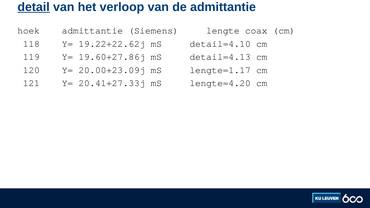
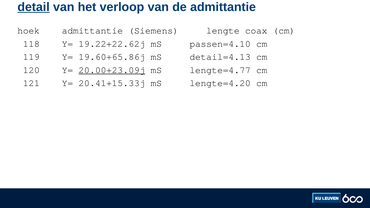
detail=4.10: detail=4.10 -> passen=4.10 (220, 44)
19.60+27.86j: 19.60+27.86j -> 19.60+65.86j (112, 57)
20.00+23.09j underline: none -> present (112, 70)
lengte=1.17: lengte=1.17 -> lengte=4.77 (220, 70)
20.41+27.33j: 20.41+27.33j -> 20.41+15.33j (112, 83)
